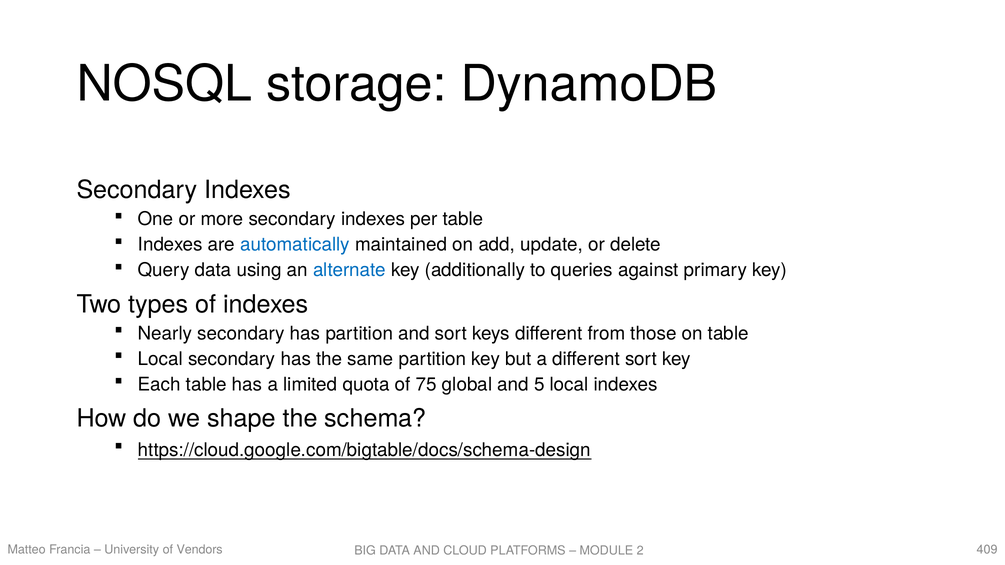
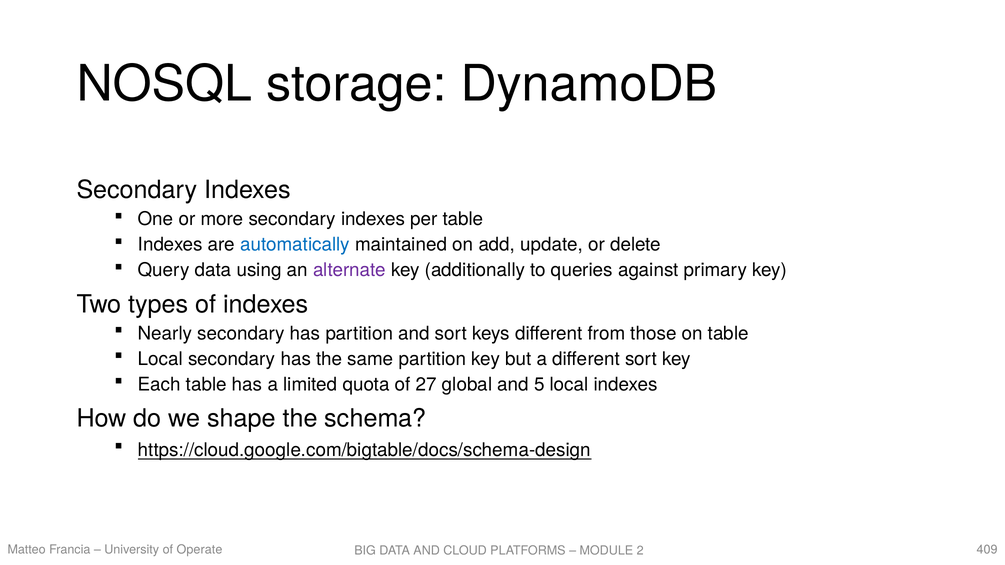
alternate colour: blue -> purple (349, 270)
75: 75 -> 27 (426, 385)
Vendors: Vendors -> Operate (199, 550)
